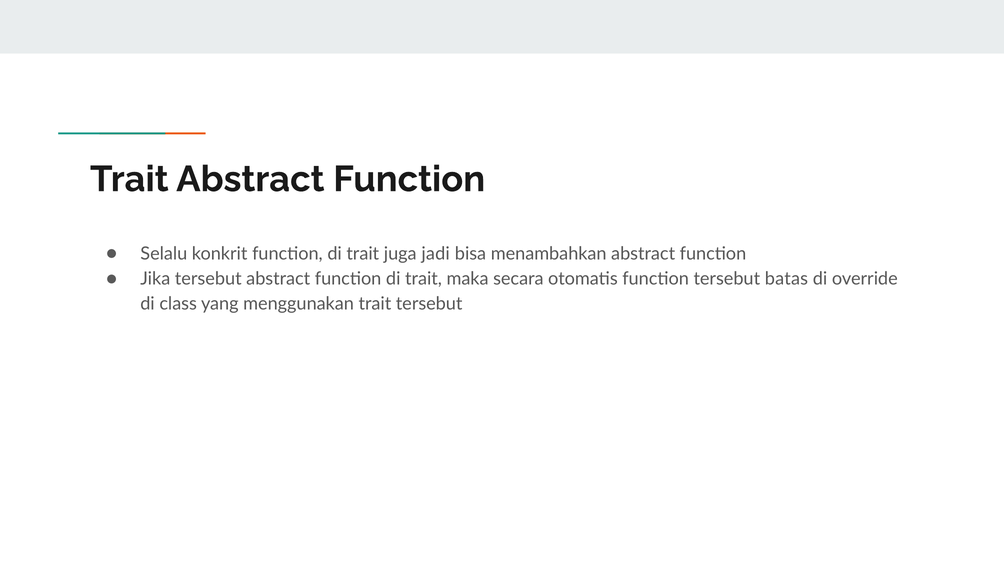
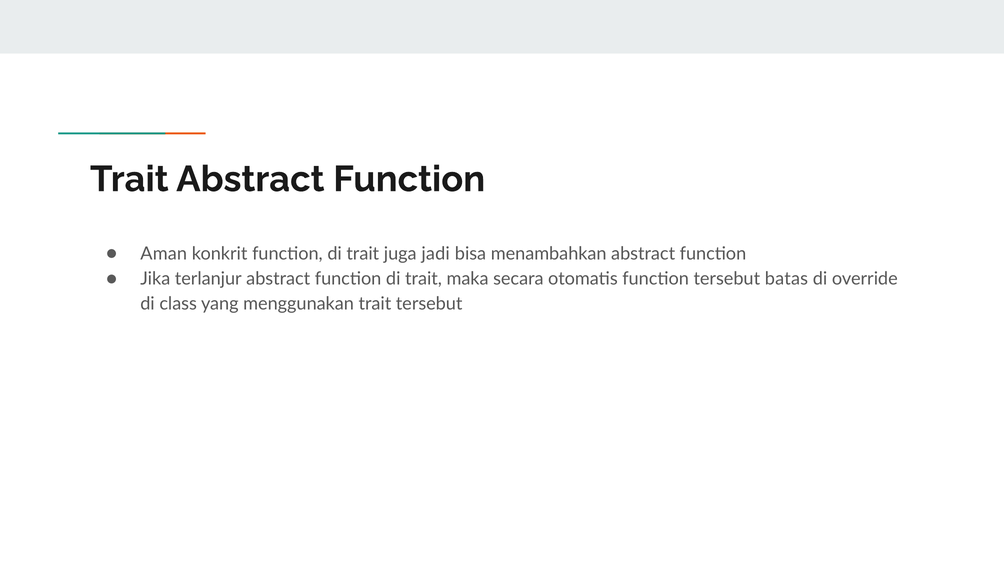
Selalu: Selalu -> Aman (164, 254)
Jika tersebut: tersebut -> terlanjur (208, 279)
